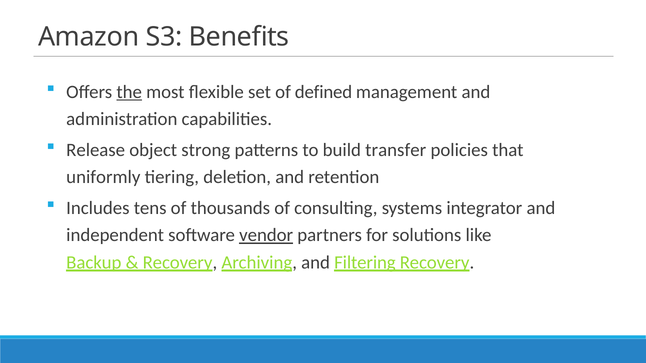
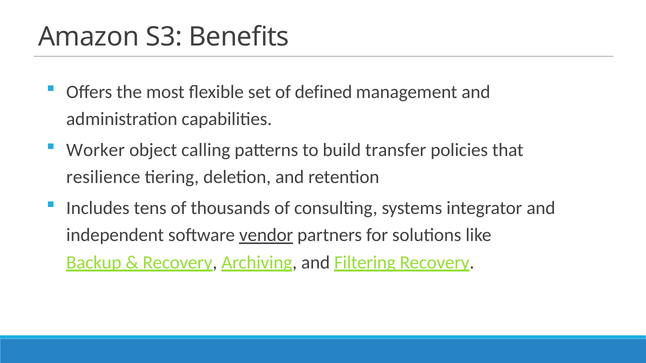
the underline: present -> none (129, 92)
Release: Release -> Worker (96, 150)
strong: strong -> calling (206, 150)
uniformly: uniformly -> resilience (103, 177)
